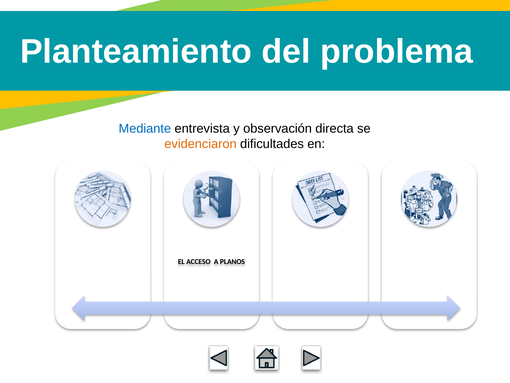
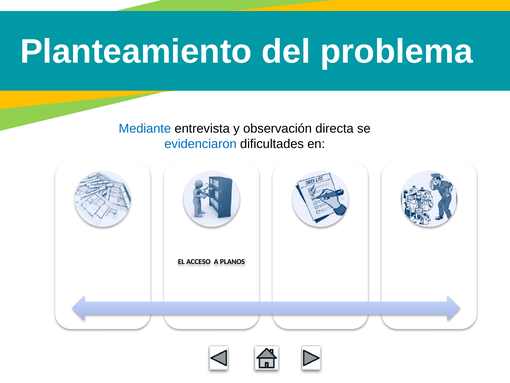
evidenciaron colour: orange -> blue (200, 144)
